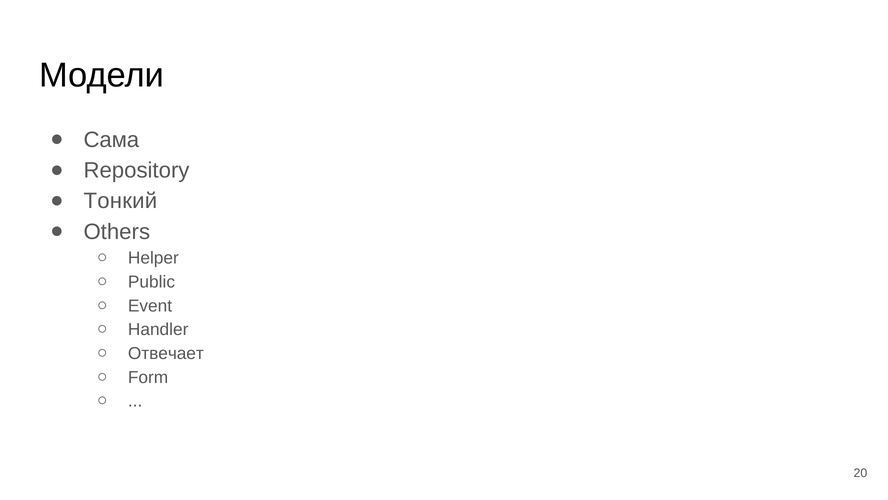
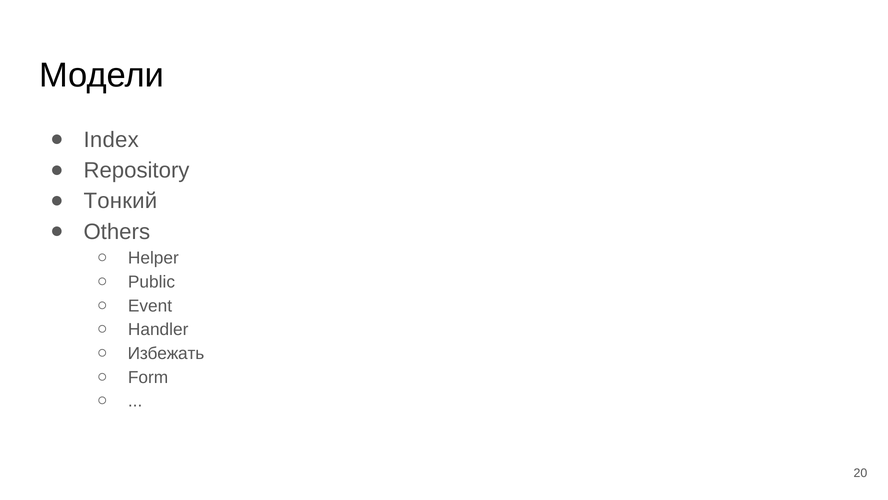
Сама: Сама -> Index (111, 140)
Отвечает: Отвечает -> Избежать (166, 353)
